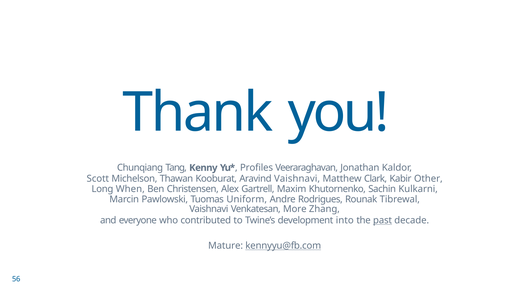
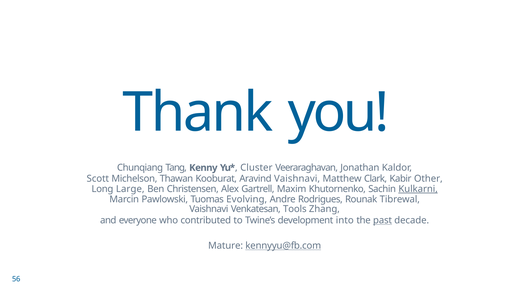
Profiles: Profiles -> Cluster (256, 168)
When: When -> Large (130, 189)
Kulkarni underline: none -> present (418, 189)
Uniform: Uniform -> Evolving (247, 199)
More: More -> Tools (295, 209)
